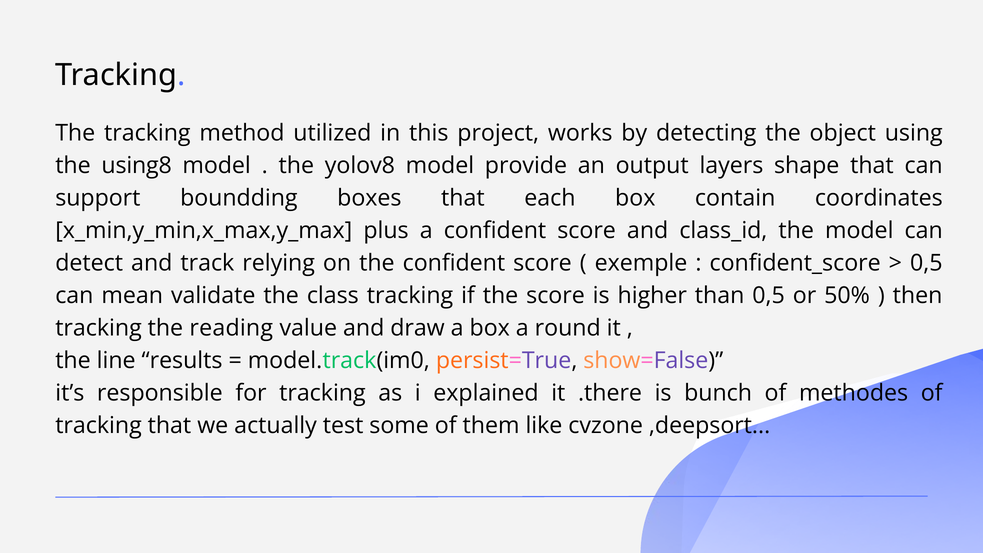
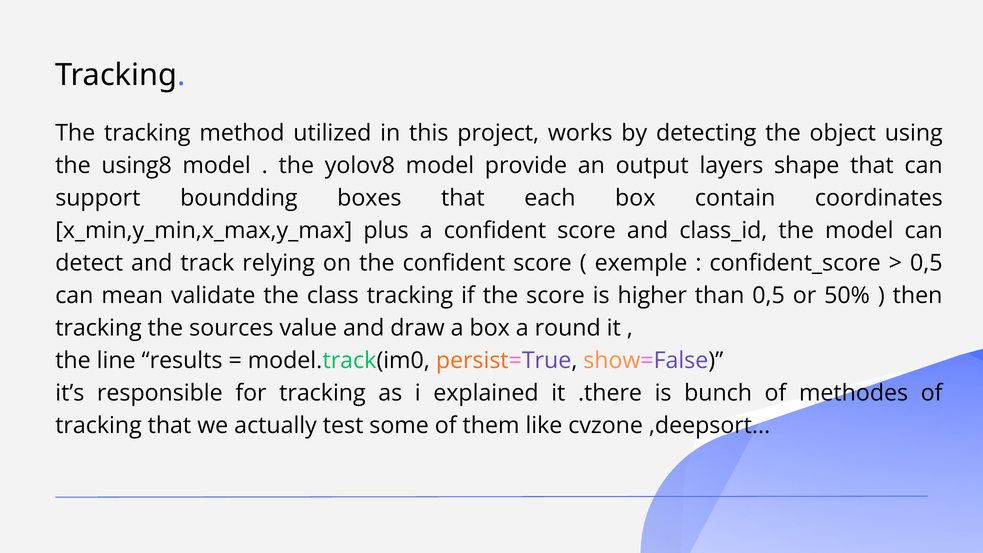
reading: reading -> sources (231, 328)
